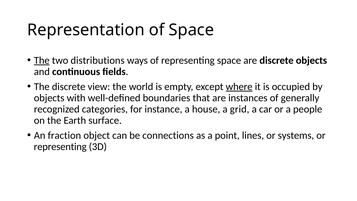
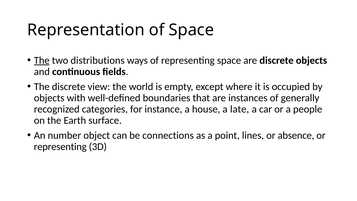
where underline: present -> none (239, 87)
grid: grid -> late (240, 109)
fraction: fraction -> number (64, 135)
systems: systems -> absence (296, 135)
